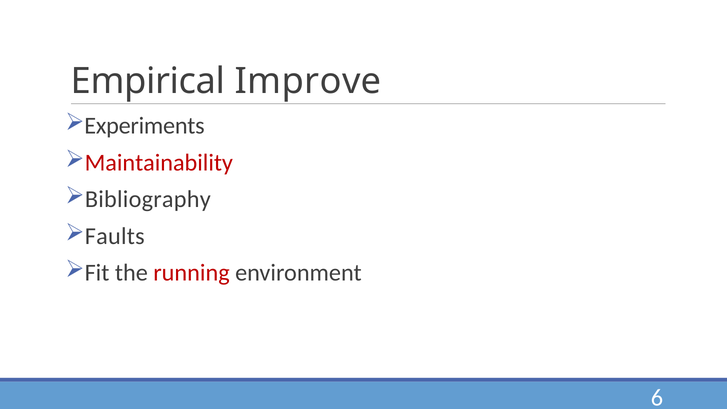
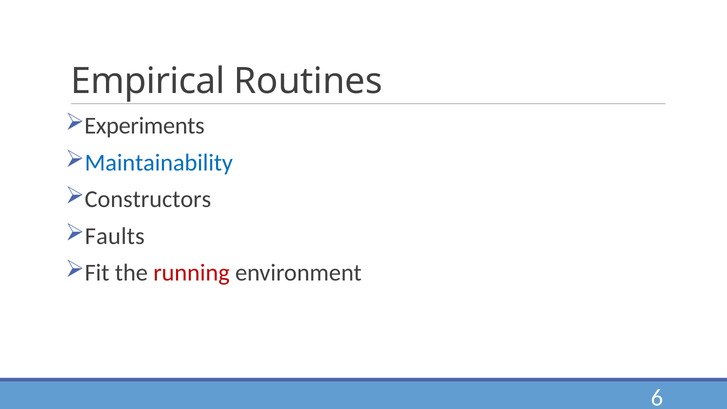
Improve: Improve -> Routines (308, 81)
Maintainability colour: red -> blue (159, 163)
Bibliography: Bibliography -> Constructors (148, 199)
